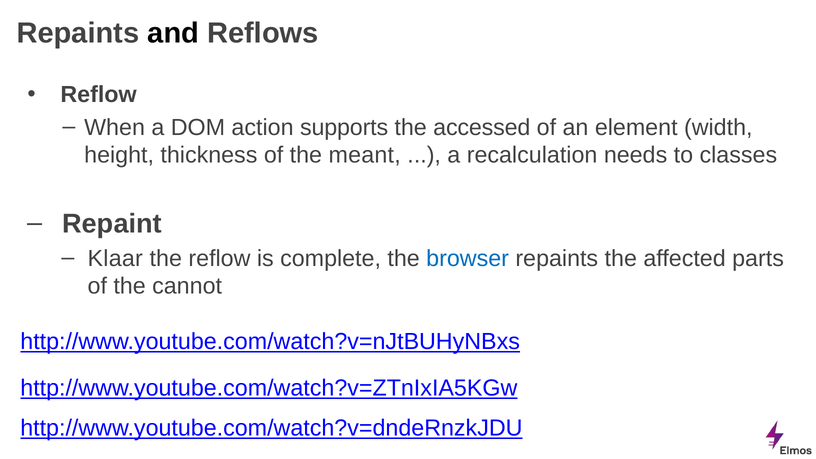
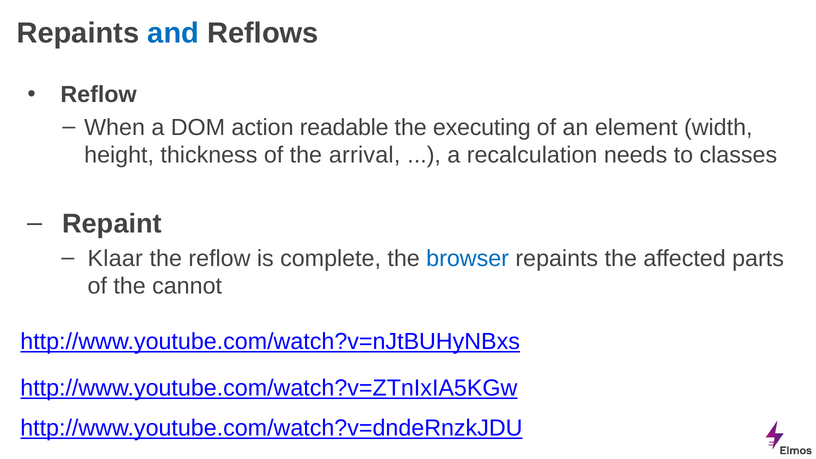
and colour: black -> blue (173, 33)
supports: supports -> readable (344, 127)
accessed: accessed -> executing (482, 127)
meant: meant -> arrival (365, 155)
